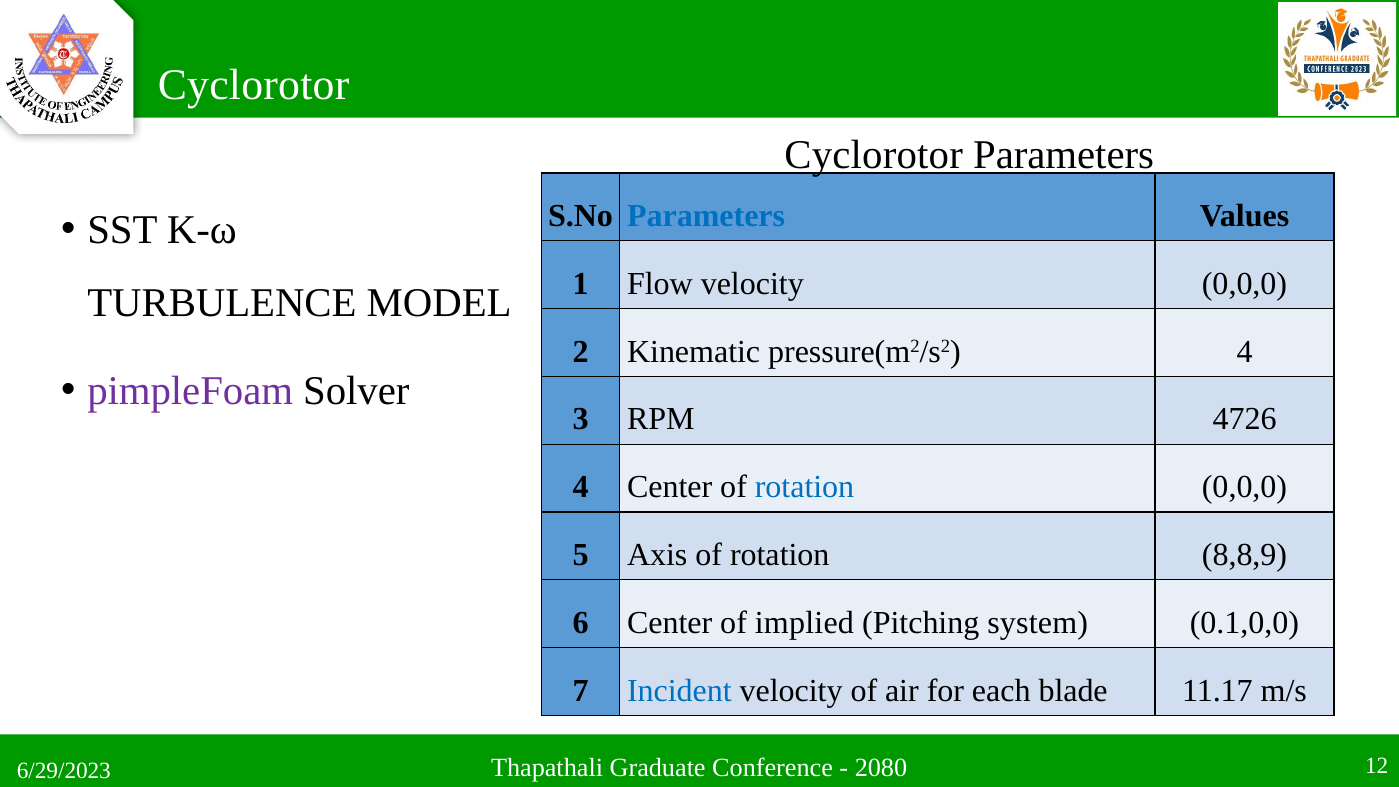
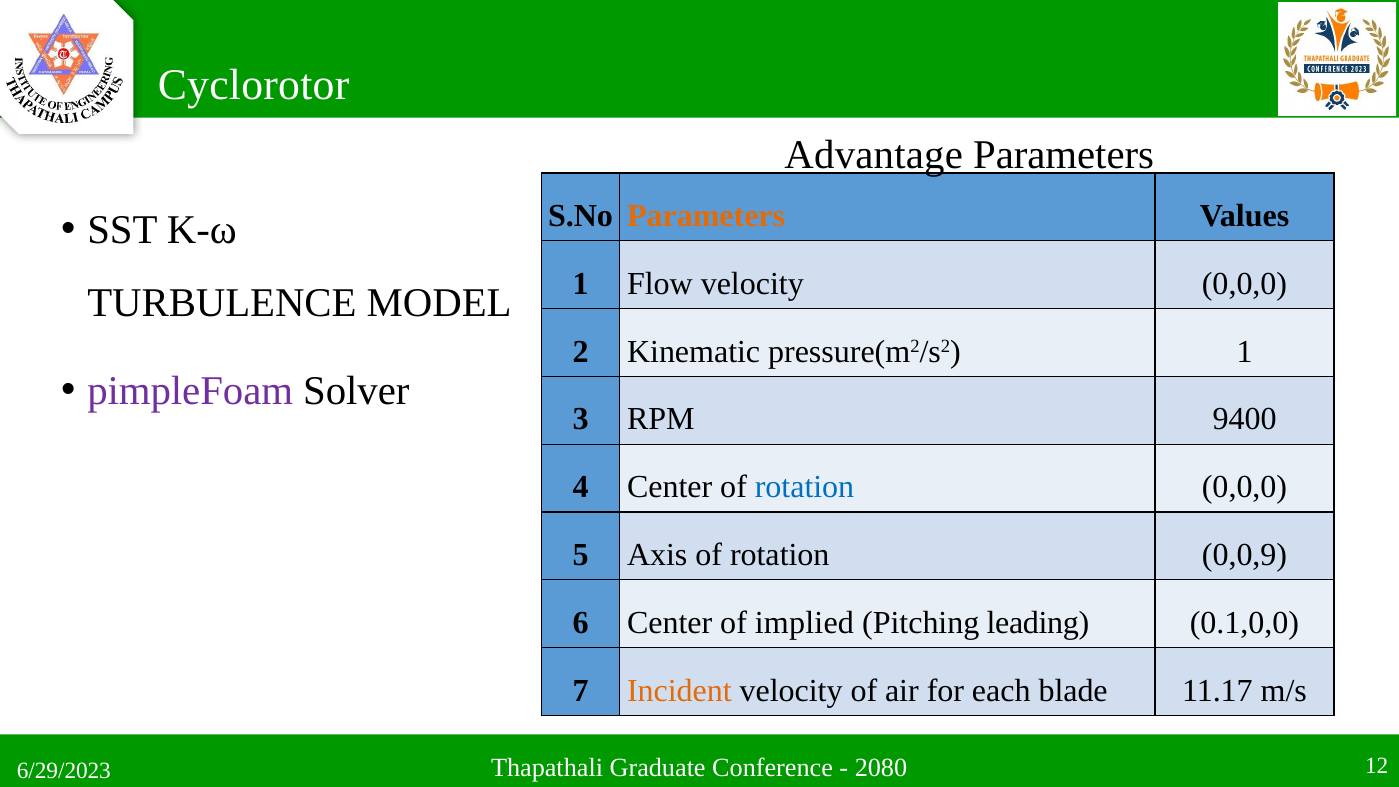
Cyclorotor: Cyclorotor -> Advantage (874, 155)
Parameters colour: blue -> orange (706, 216)
pressure(m2/s2 4: 4 -> 1 (1245, 351)
4726: 4726 -> 9400 (1245, 419)
8,8,9: 8,8,9 -> 0,0,9 (1245, 555)
system: system -> leading (1038, 623)
Incident colour: blue -> orange (679, 690)
